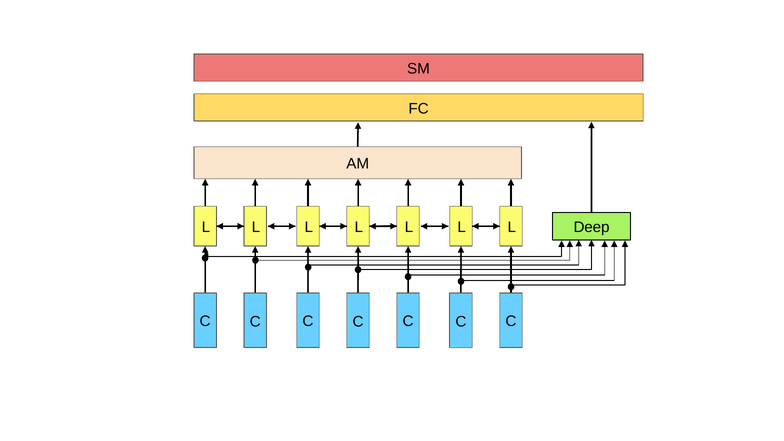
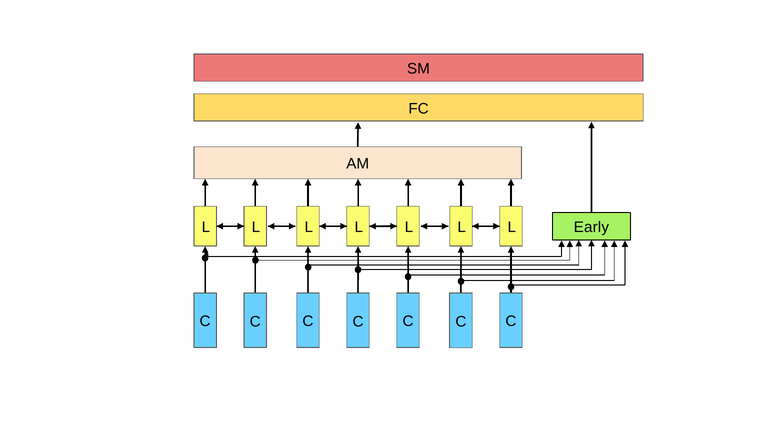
Deep: Deep -> Early (591, 227)
